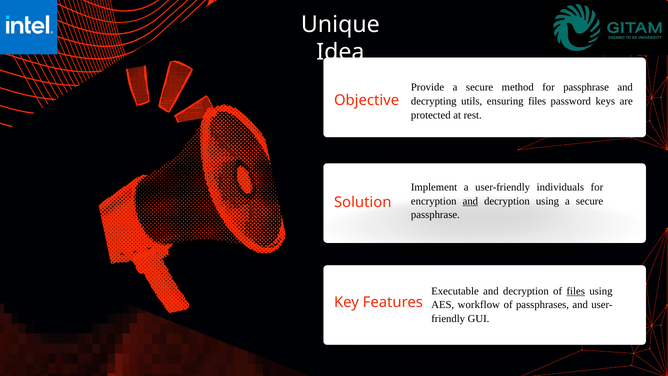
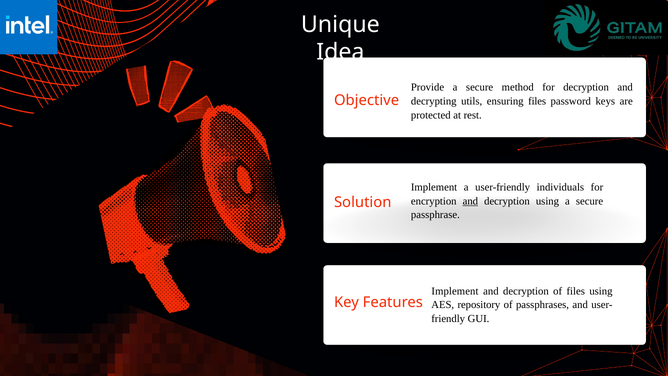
for passphrase: passphrase -> decryption (586, 87)
Executable: Executable -> Implement (455, 291)
files underline: present -> none (576, 291)
workflow: workflow -> repository (479, 305)
